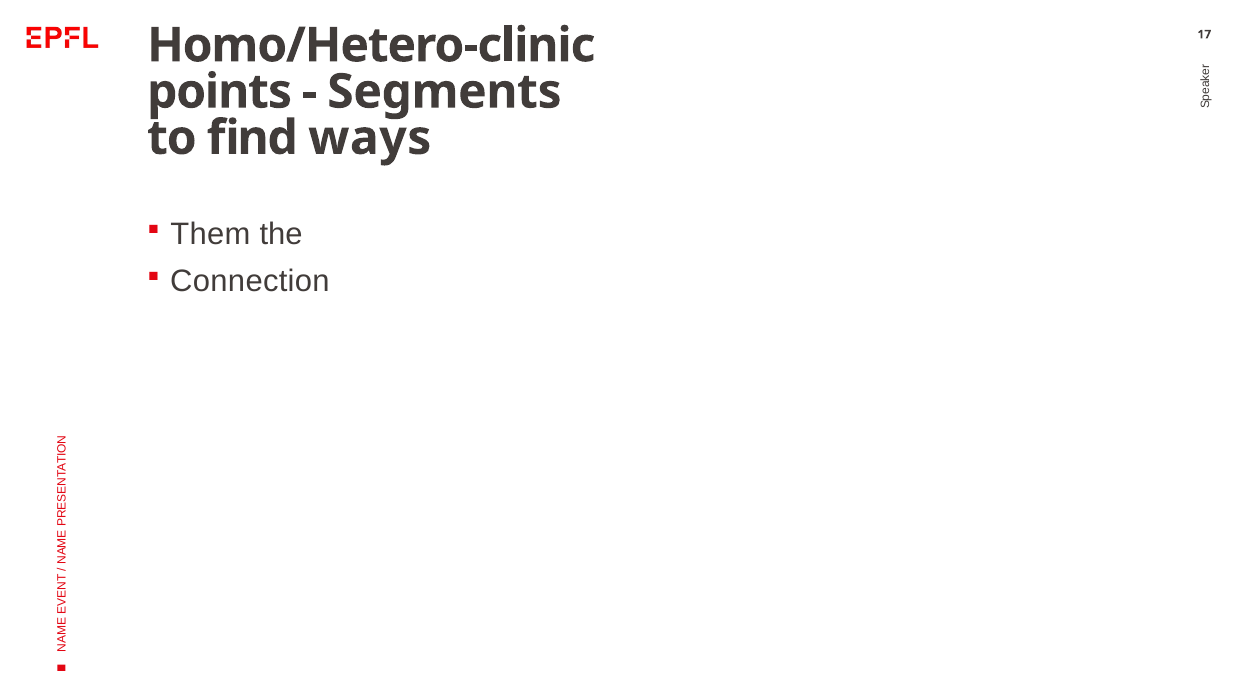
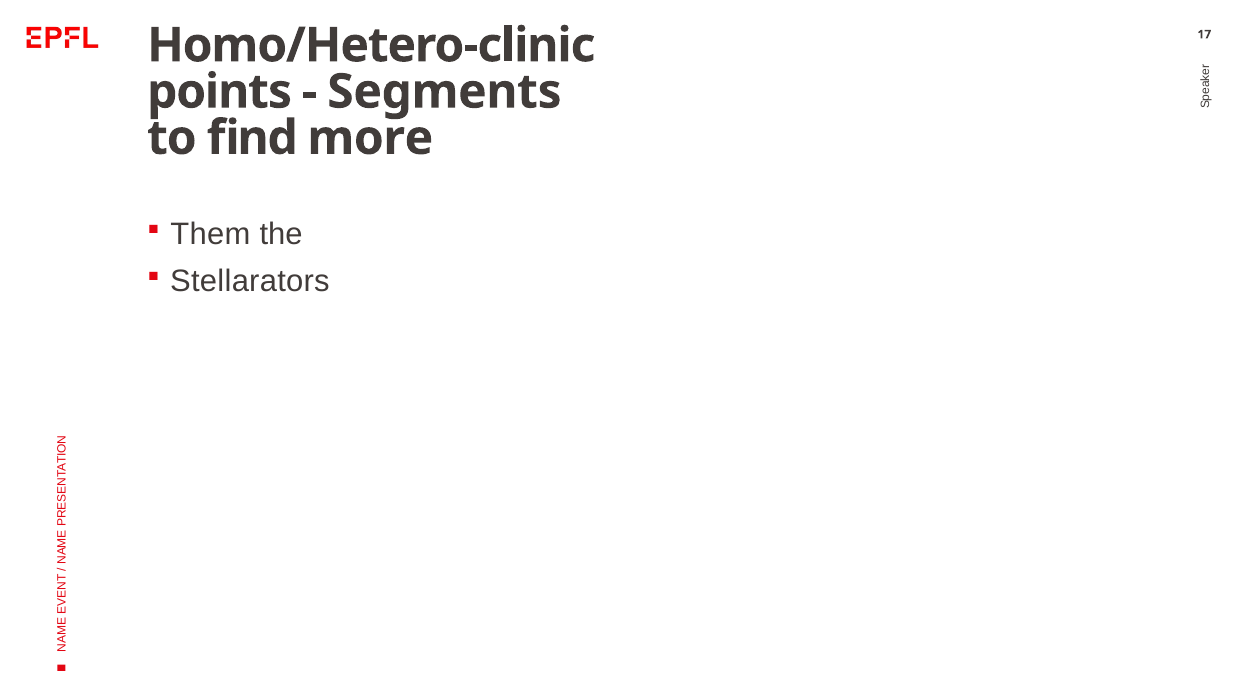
ways: ways -> more (370, 138)
Connection: Connection -> Stellarators (250, 281)
